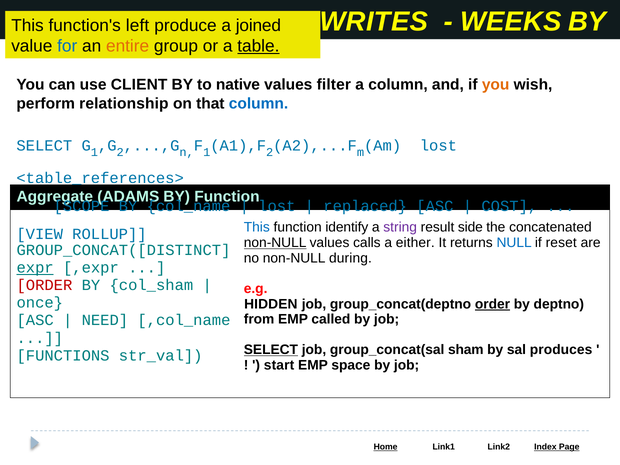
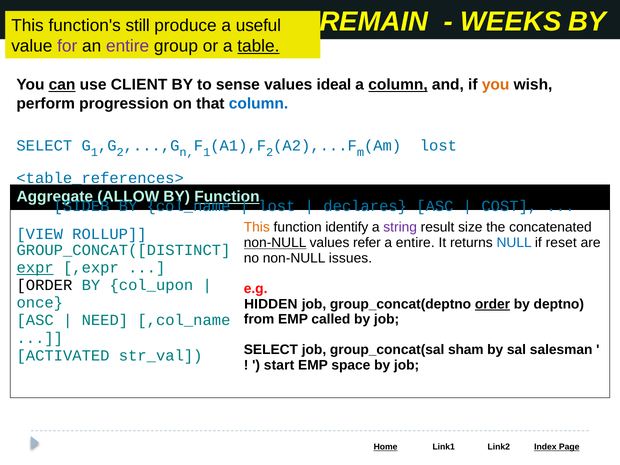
WRITES: WRITES -> REMAIN (374, 22)
left: left -> still (138, 25)
joined: joined -> useful (258, 25)
for colour: blue -> purple (67, 46)
entire colour: orange -> purple (128, 46)
can underline: none -> present (62, 85)
native: native -> sense (238, 85)
filter: filter -> ideal (334, 85)
column underline: none -> present (398, 85)
relationship: relationship -> progression (124, 103)
ADAMS: ADAMS -> ALLOW (128, 197)
Function underline: none -> present (227, 197)
SCOPE: SCOPE -> SIDEB (82, 206)
replaced: replaced -> declares (365, 206)
This colour: blue -> orange (257, 227)
side: side -> size (470, 227)
calls: calls -> refer (367, 243)
a either: either -> entire (415, 243)
during: during -> issues (350, 258)
ORDER colour: red -> black (44, 285)
col_sham: col_sham -> col_upon (151, 285)
SELECT underline: present -> none (271, 350)
produces: produces -> salesman (561, 350)
FUNCTIONS: FUNCTIONS -> ACTIVATED (63, 356)
